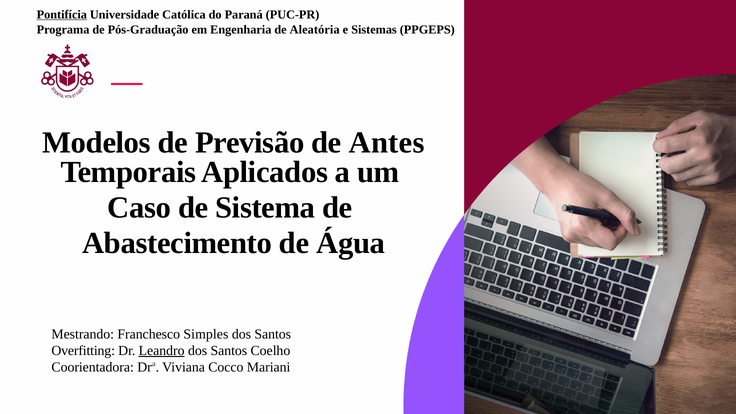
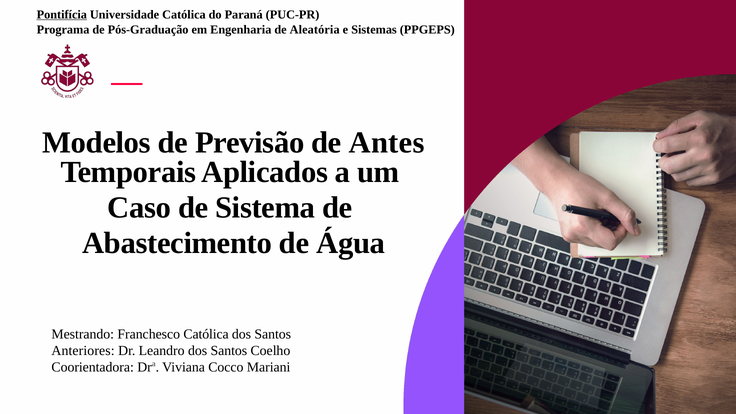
Franchesco Simples: Simples -> Católica (206, 334)
Overfitting: Overfitting -> Anteriores (83, 351)
Leandro underline: present -> none (162, 351)
